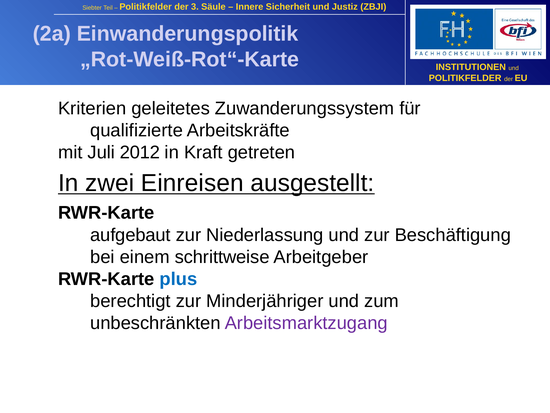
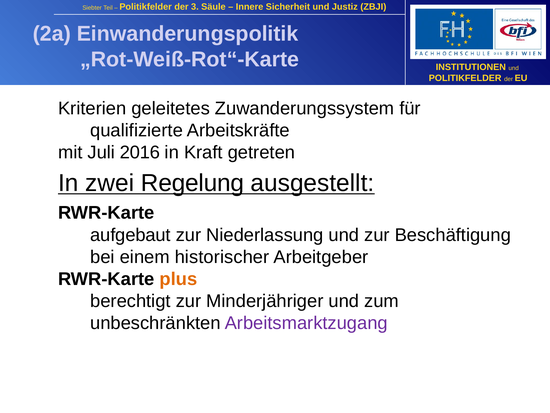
2012: 2012 -> 2016 (140, 152)
Einreisen: Einreisen -> Regelung (192, 183)
schrittweise: schrittweise -> historischer (222, 257)
plus colour: blue -> orange (178, 279)
